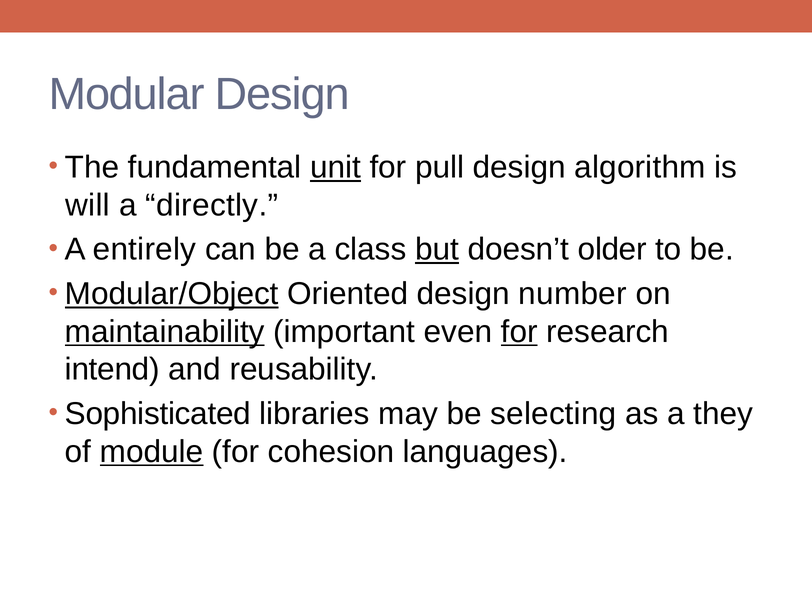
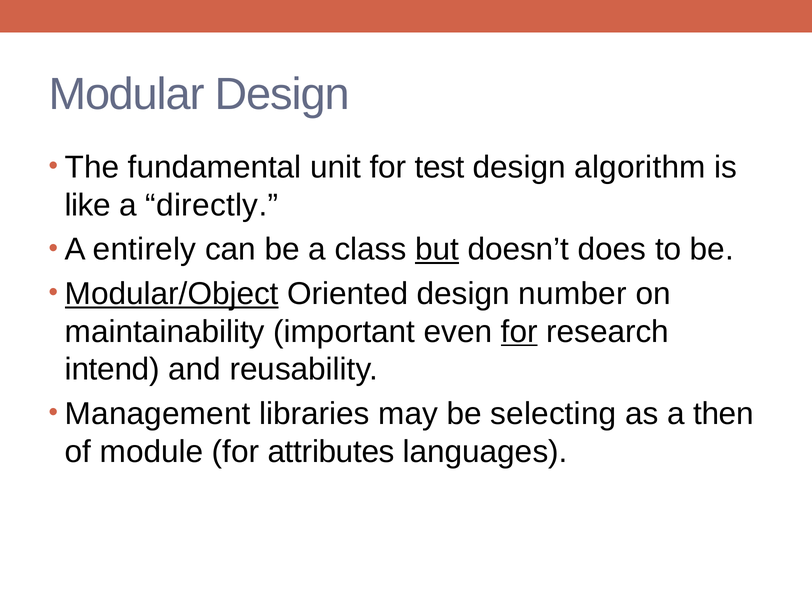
unit underline: present -> none (336, 167)
pull: pull -> test (440, 167)
will: will -> like (88, 205)
older: older -> does (612, 249)
maintainability underline: present -> none (165, 332)
Sophisticated: Sophisticated -> Management (158, 414)
they: they -> then (723, 414)
module underline: present -> none (152, 452)
cohesion: cohesion -> attributes (331, 452)
